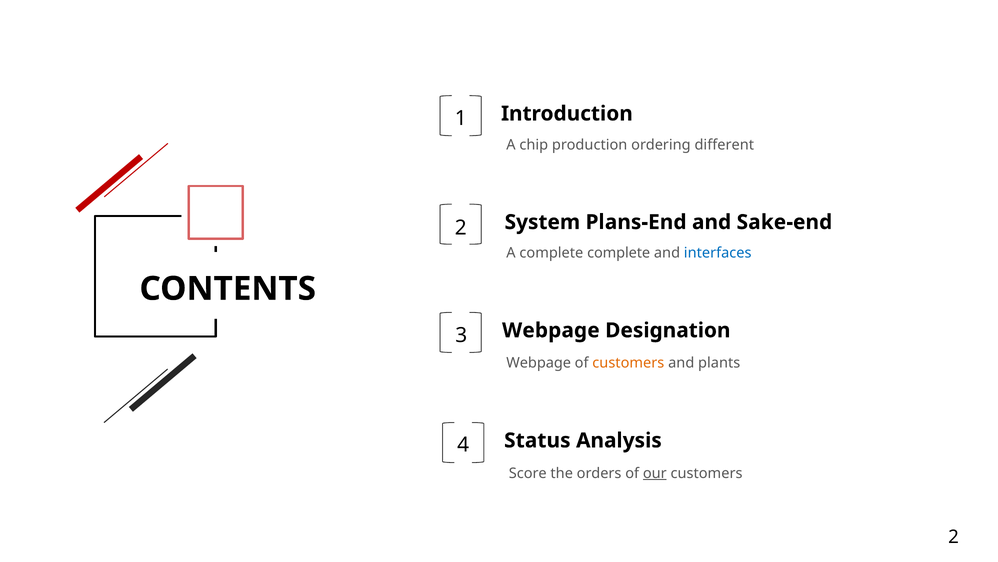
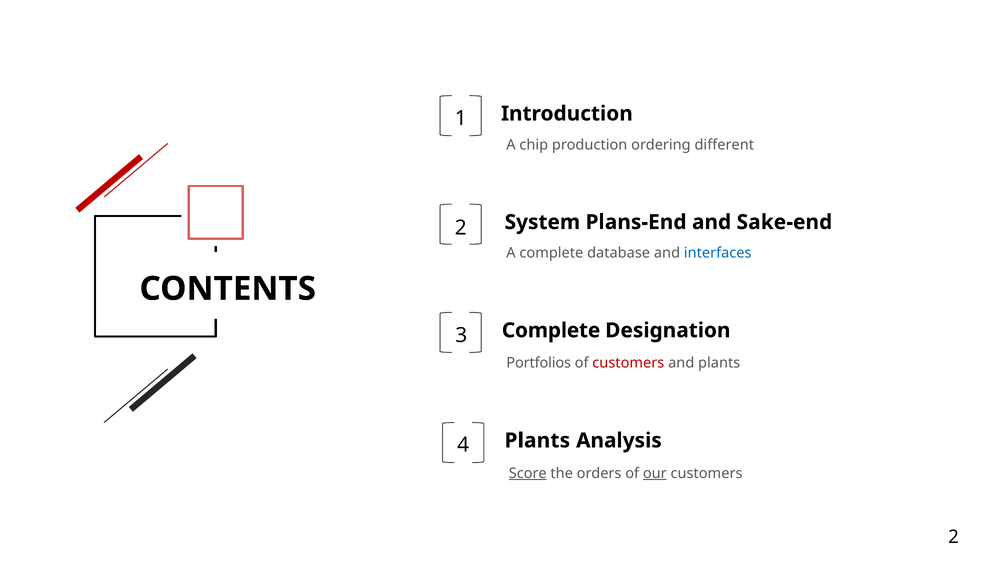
complete complete: complete -> database (619, 253)
3 Webpage: Webpage -> Complete (551, 330)
Webpage: Webpage -> Portfolios (539, 363)
customers colour: orange -> red (628, 363)
4 Status: Status -> Plants (537, 440)
Score underline: none -> present (528, 473)
